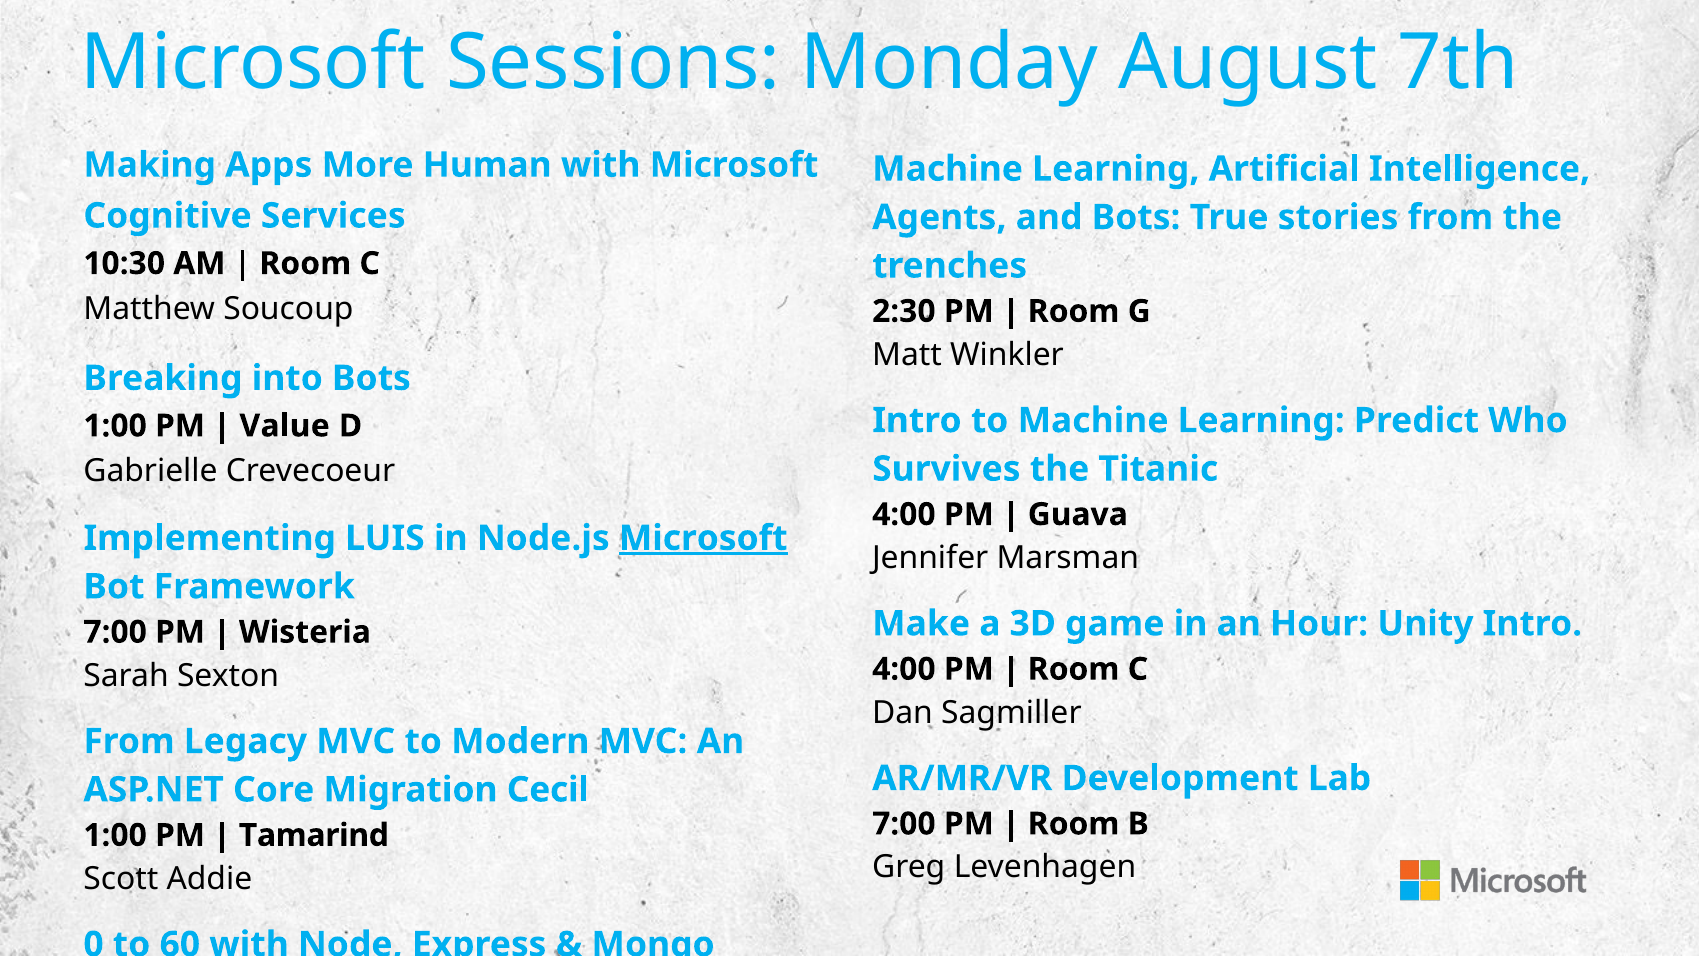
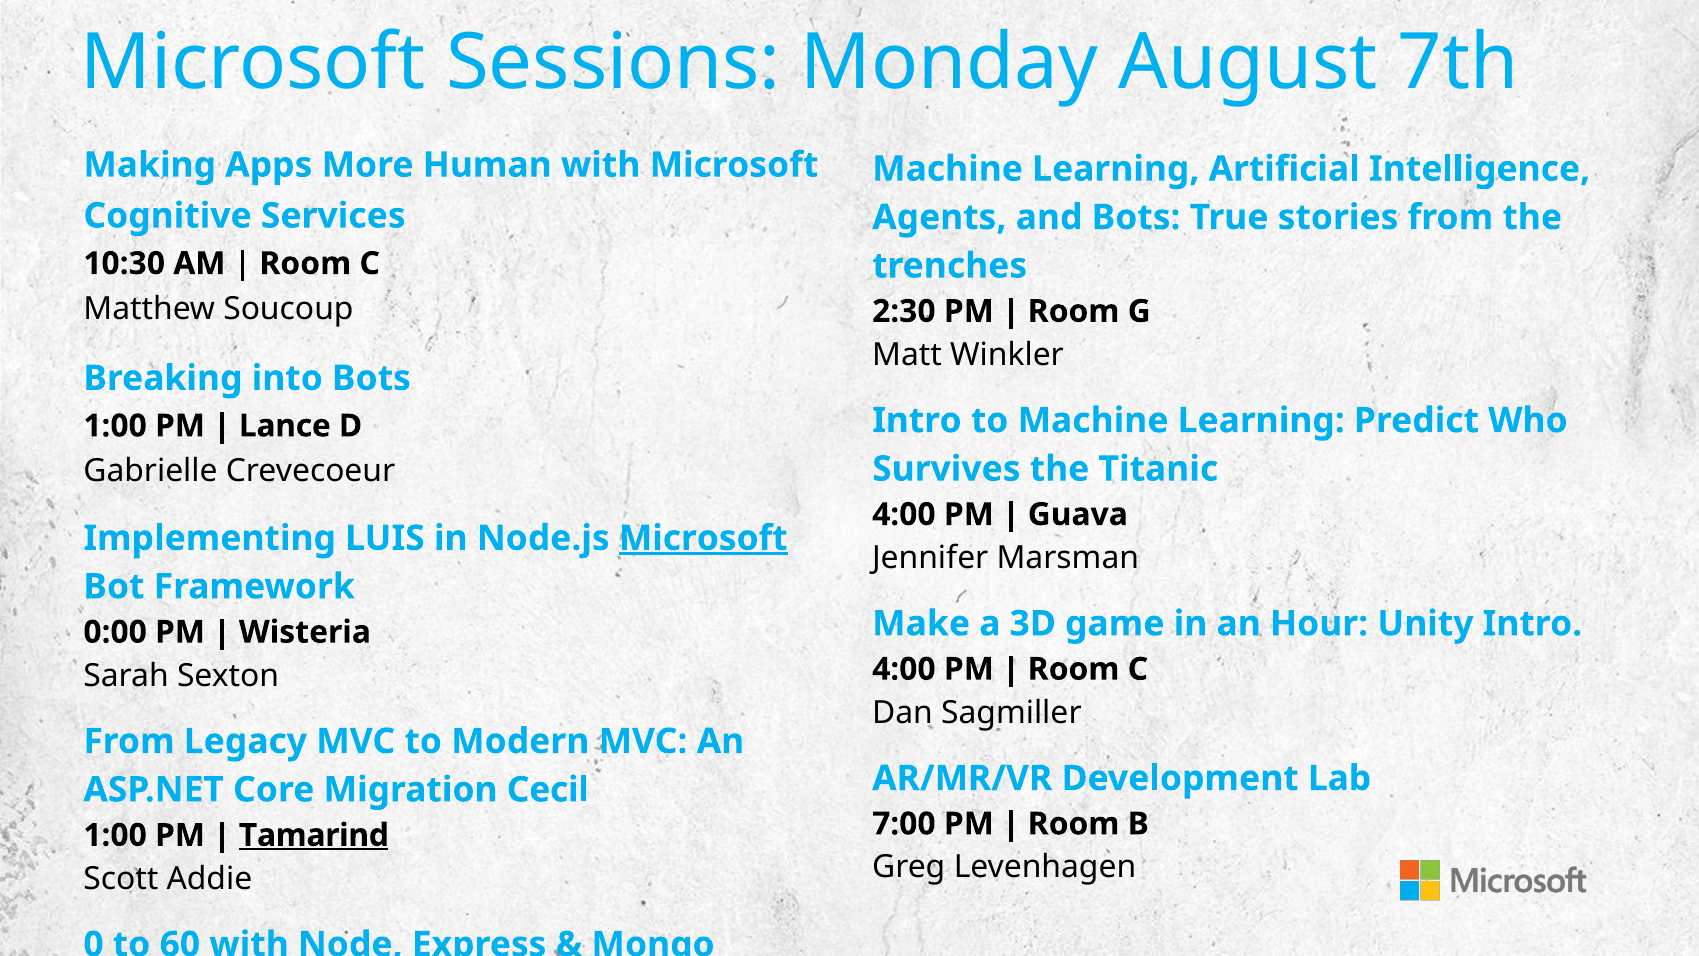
Value: Value -> Lance (285, 426)
7:00: 7:00 -> 0:00 (115, 632)
Tamarind underline: none -> present (314, 835)
